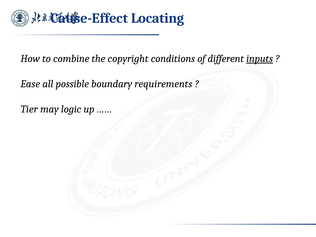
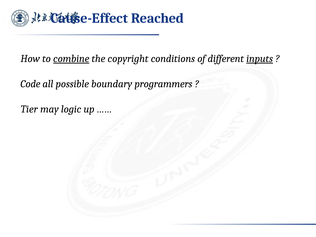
Locating: Locating -> Reached (158, 18)
combine underline: none -> present (71, 59)
Ease: Ease -> Code (30, 84)
requirements: requirements -> programmers (163, 84)
